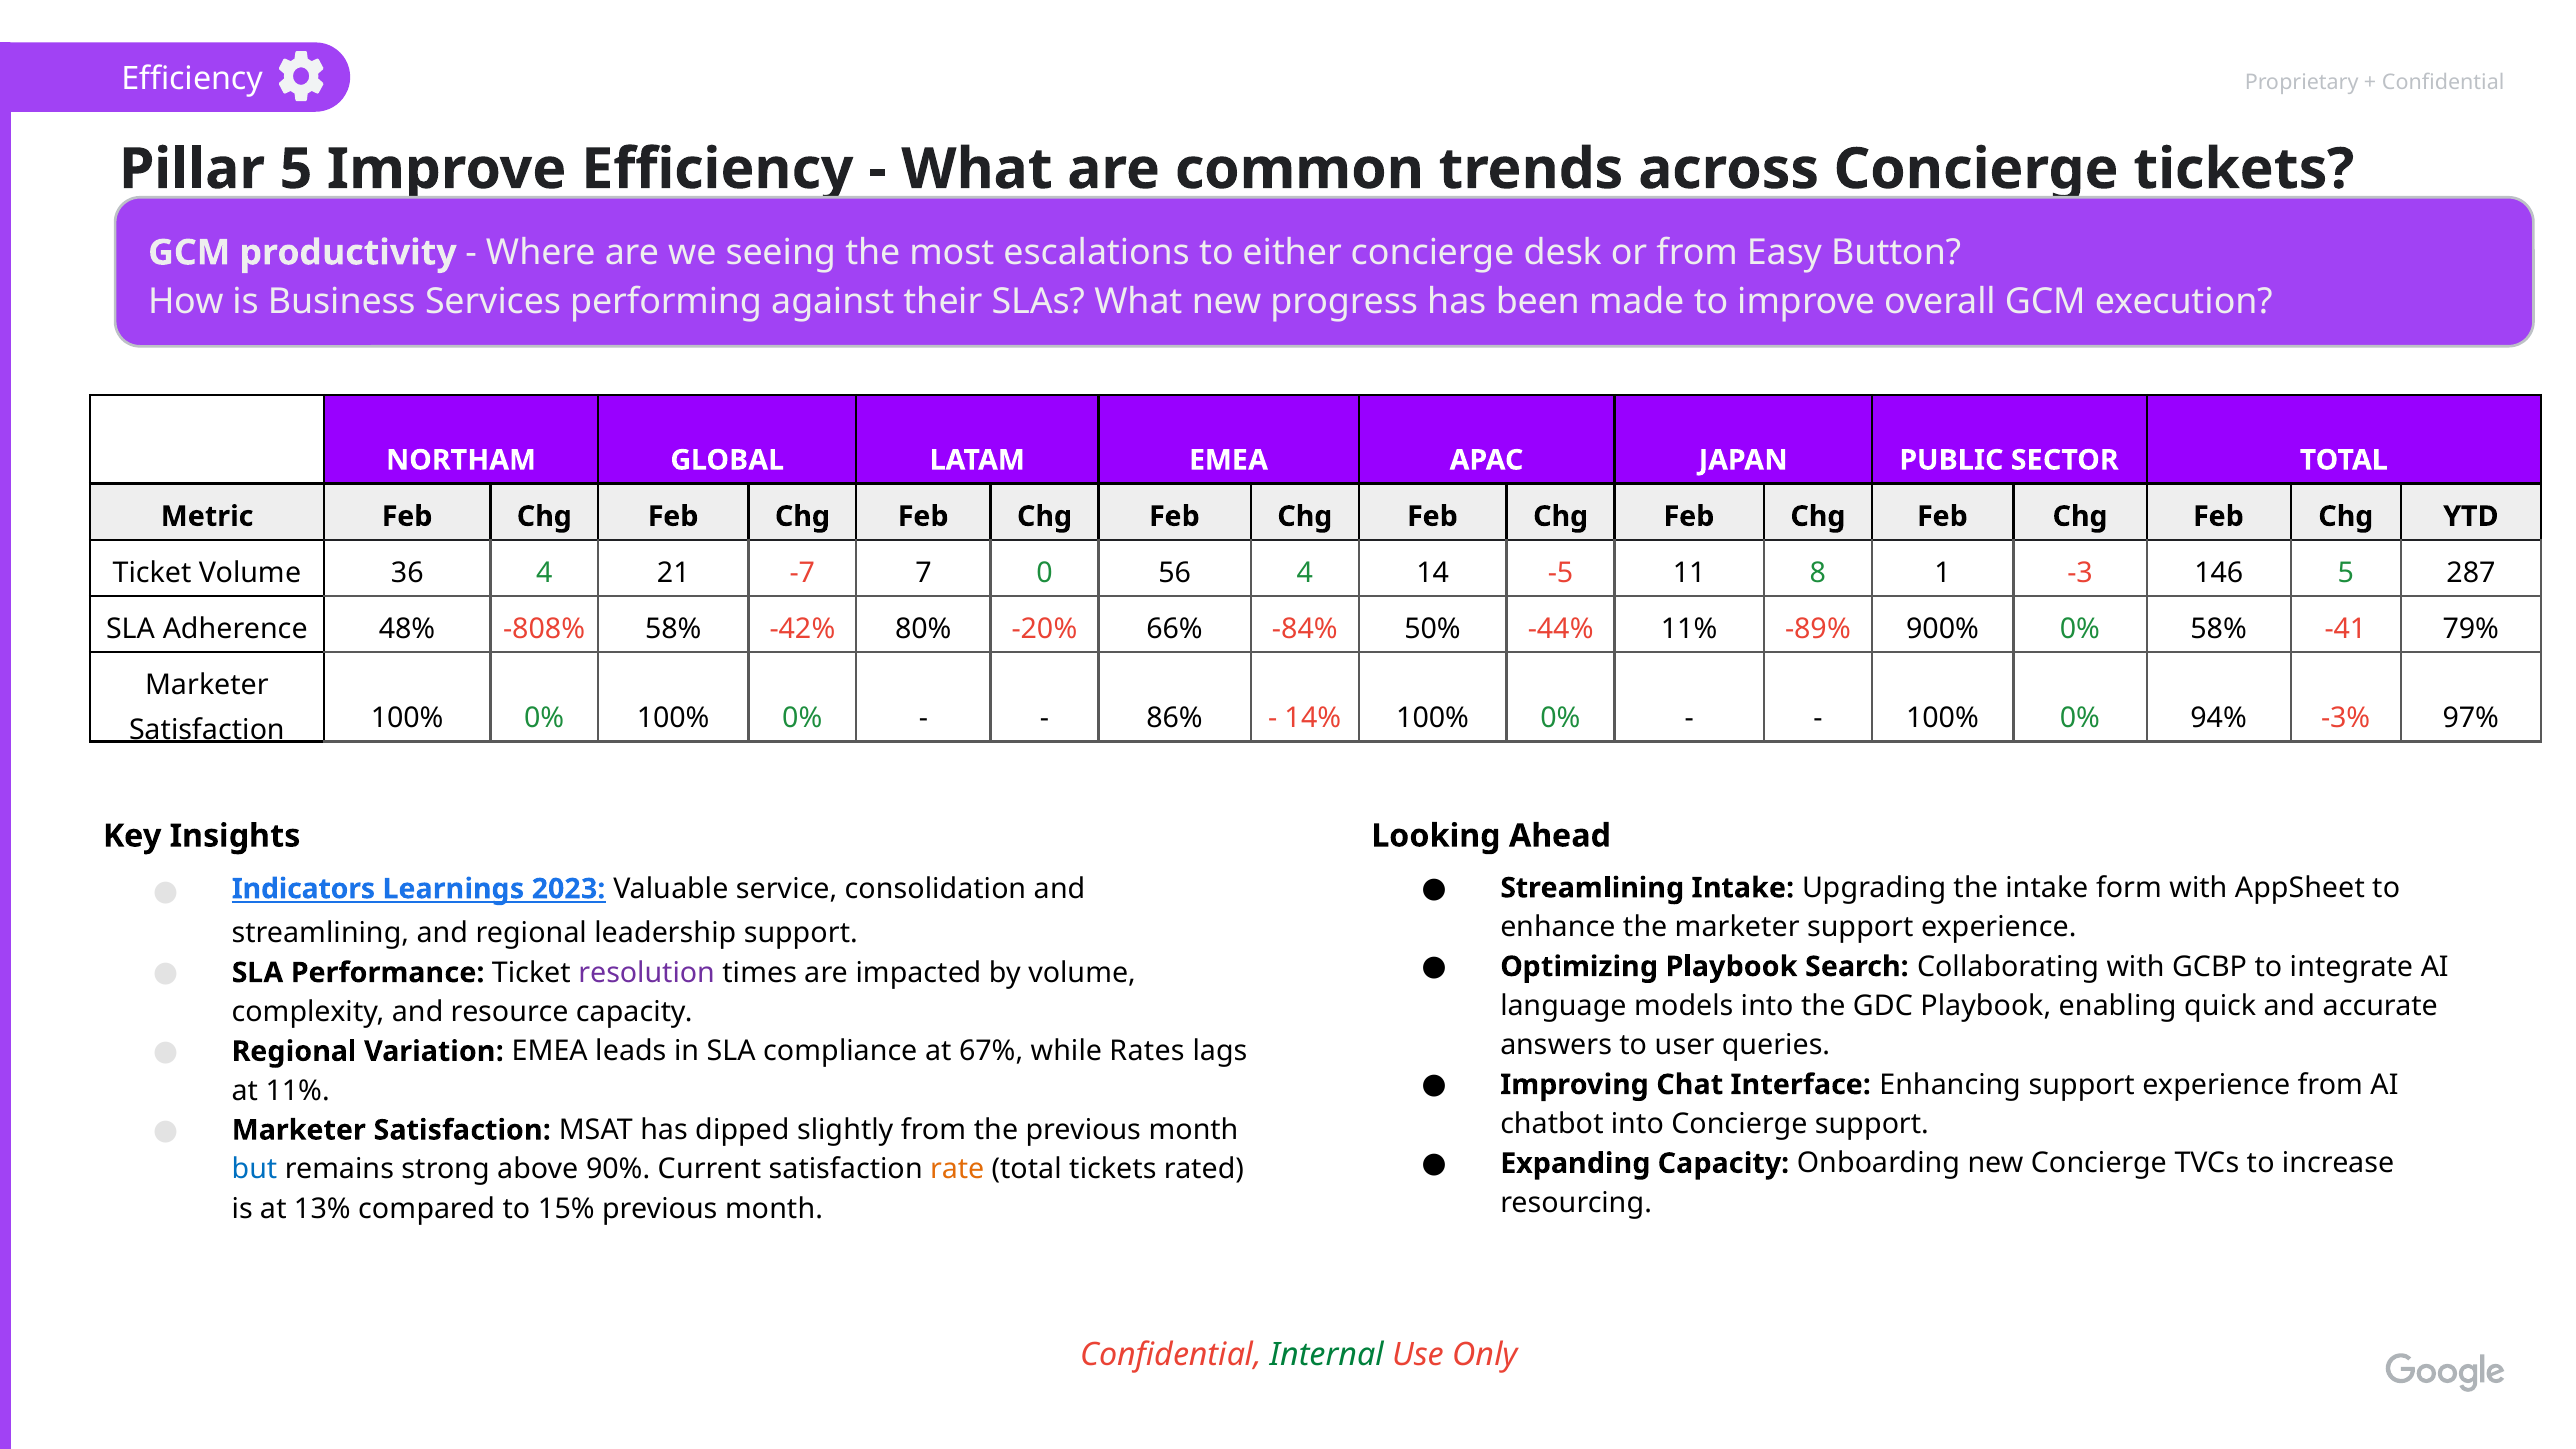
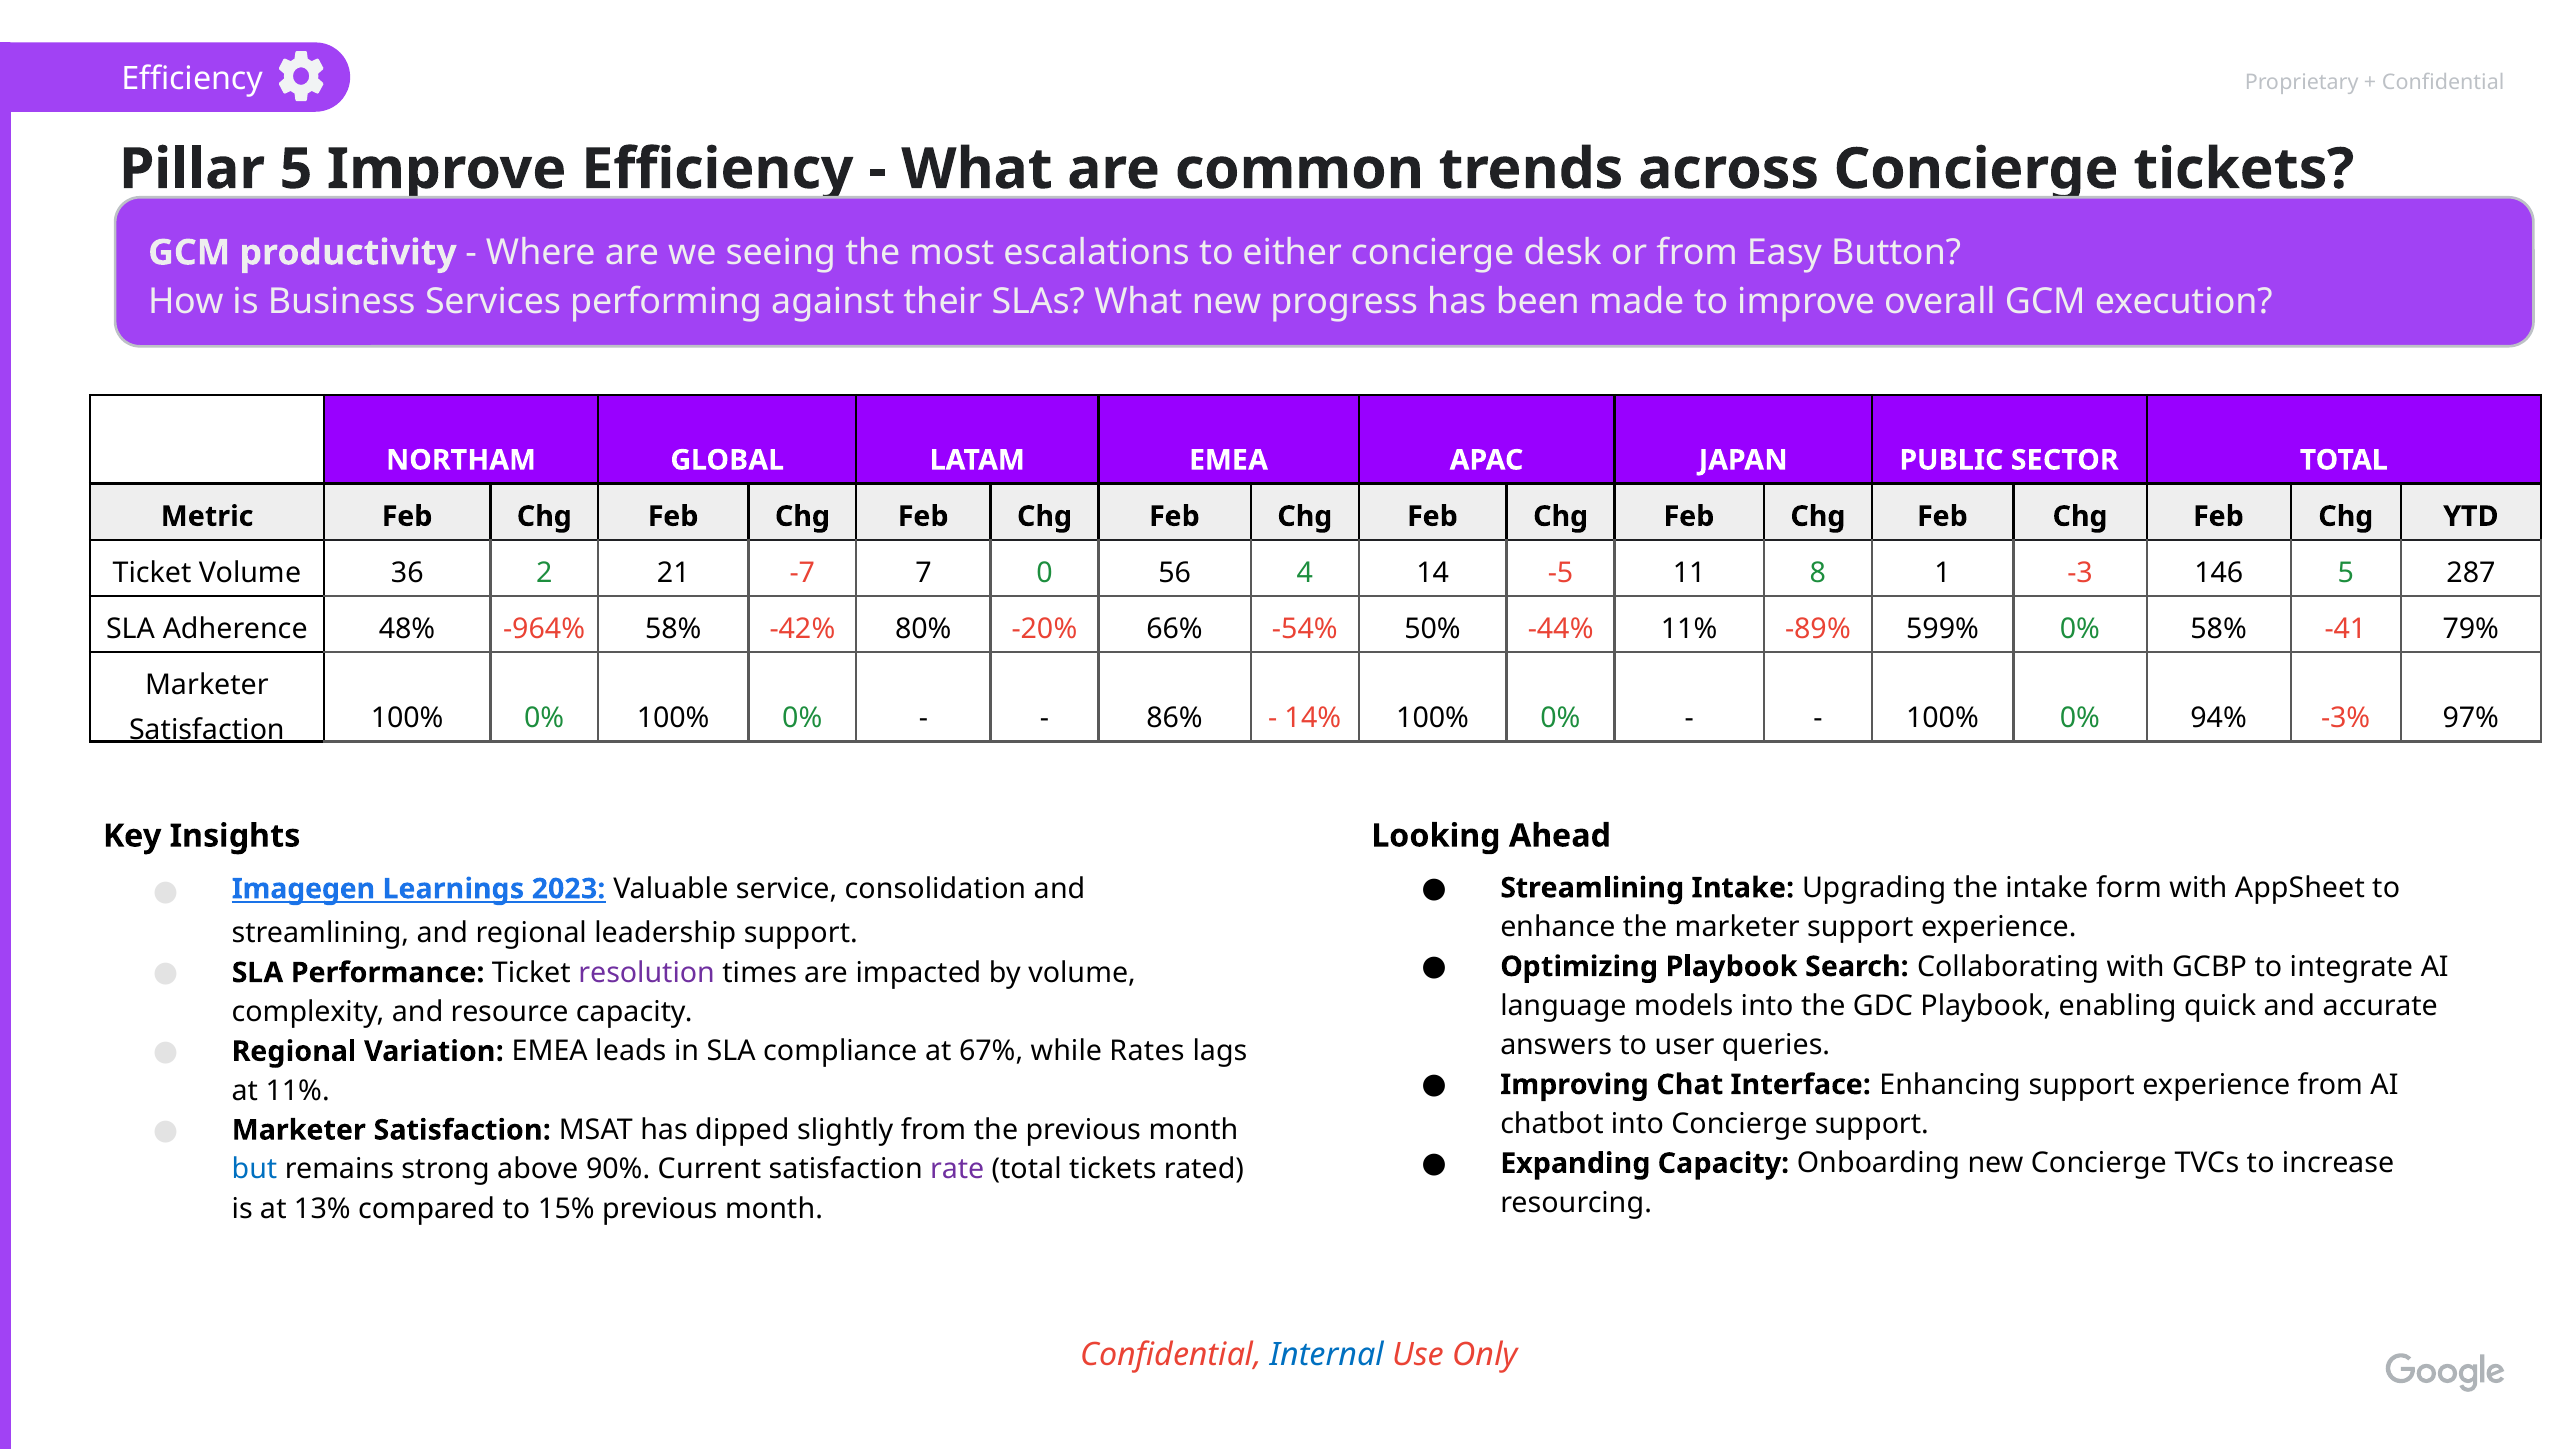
36 4: 4 -> 2 (544, 573)
-808%: -808% -> -964% (544, 629)
-84%: -84% -> -54% (1305, 629)
900%: 900% -> 599% (1942, 629)
Indicators: Indicators -> Imagegen (303, 889)
rate colour: orange -> purple (957, 1170)
Internal colour: green -> blue (1327, 1354)
